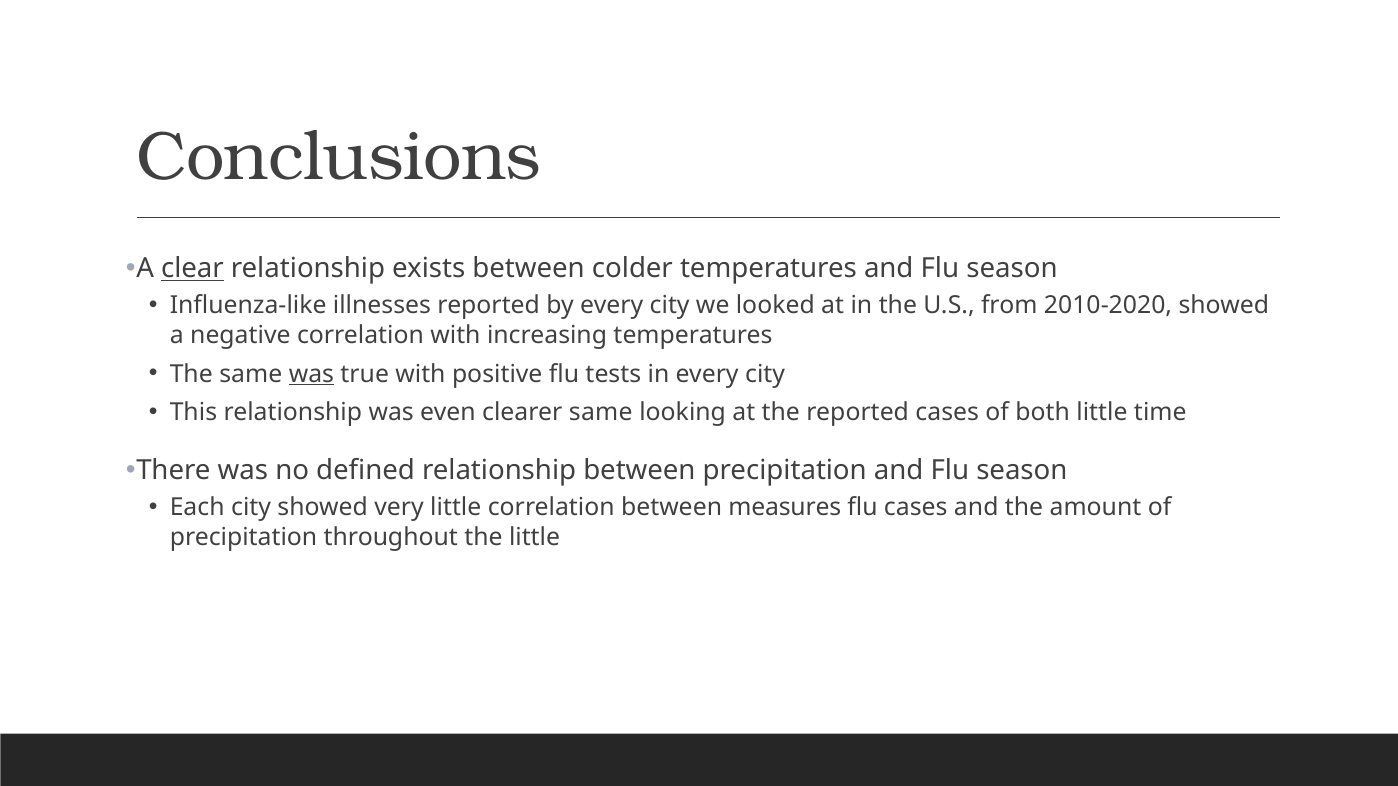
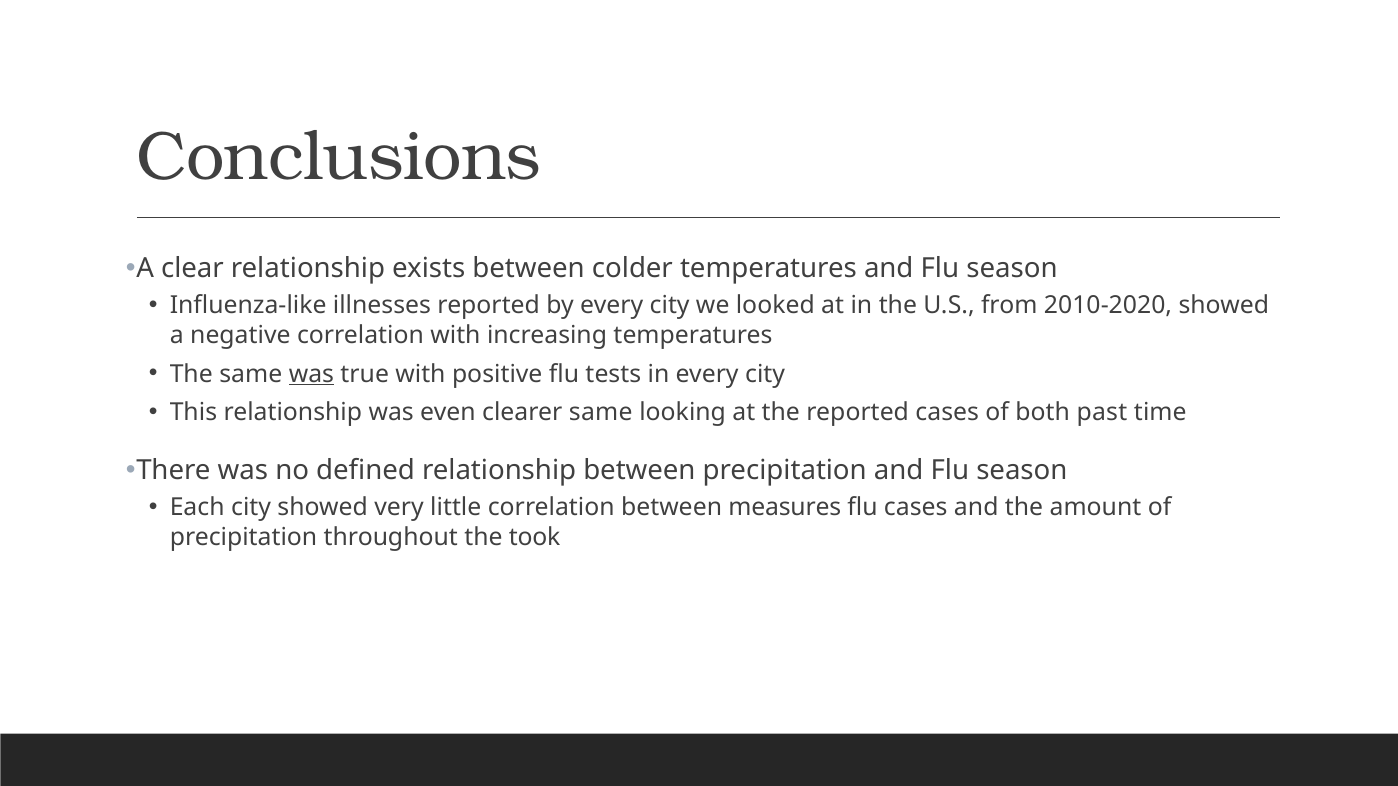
clear underline: present -> none (192, 269)
both little: little -> past (1102, 413)
the little: little -> took (535, 538)
